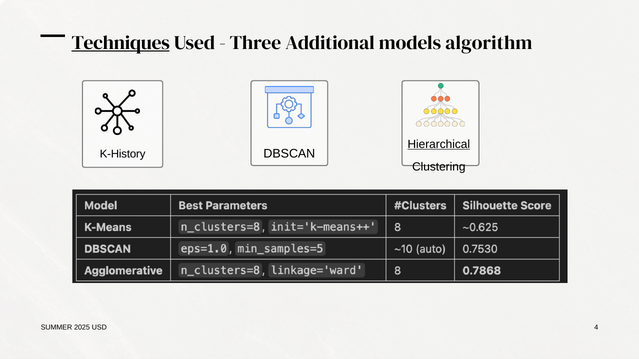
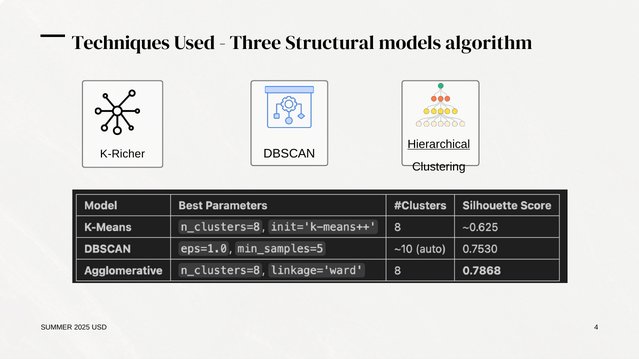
Techniques underline: present -> none (121, 43)
Additional: Additional -> Structural (330, 43)
K-History: K-History -> K-Richer (123, 154)
